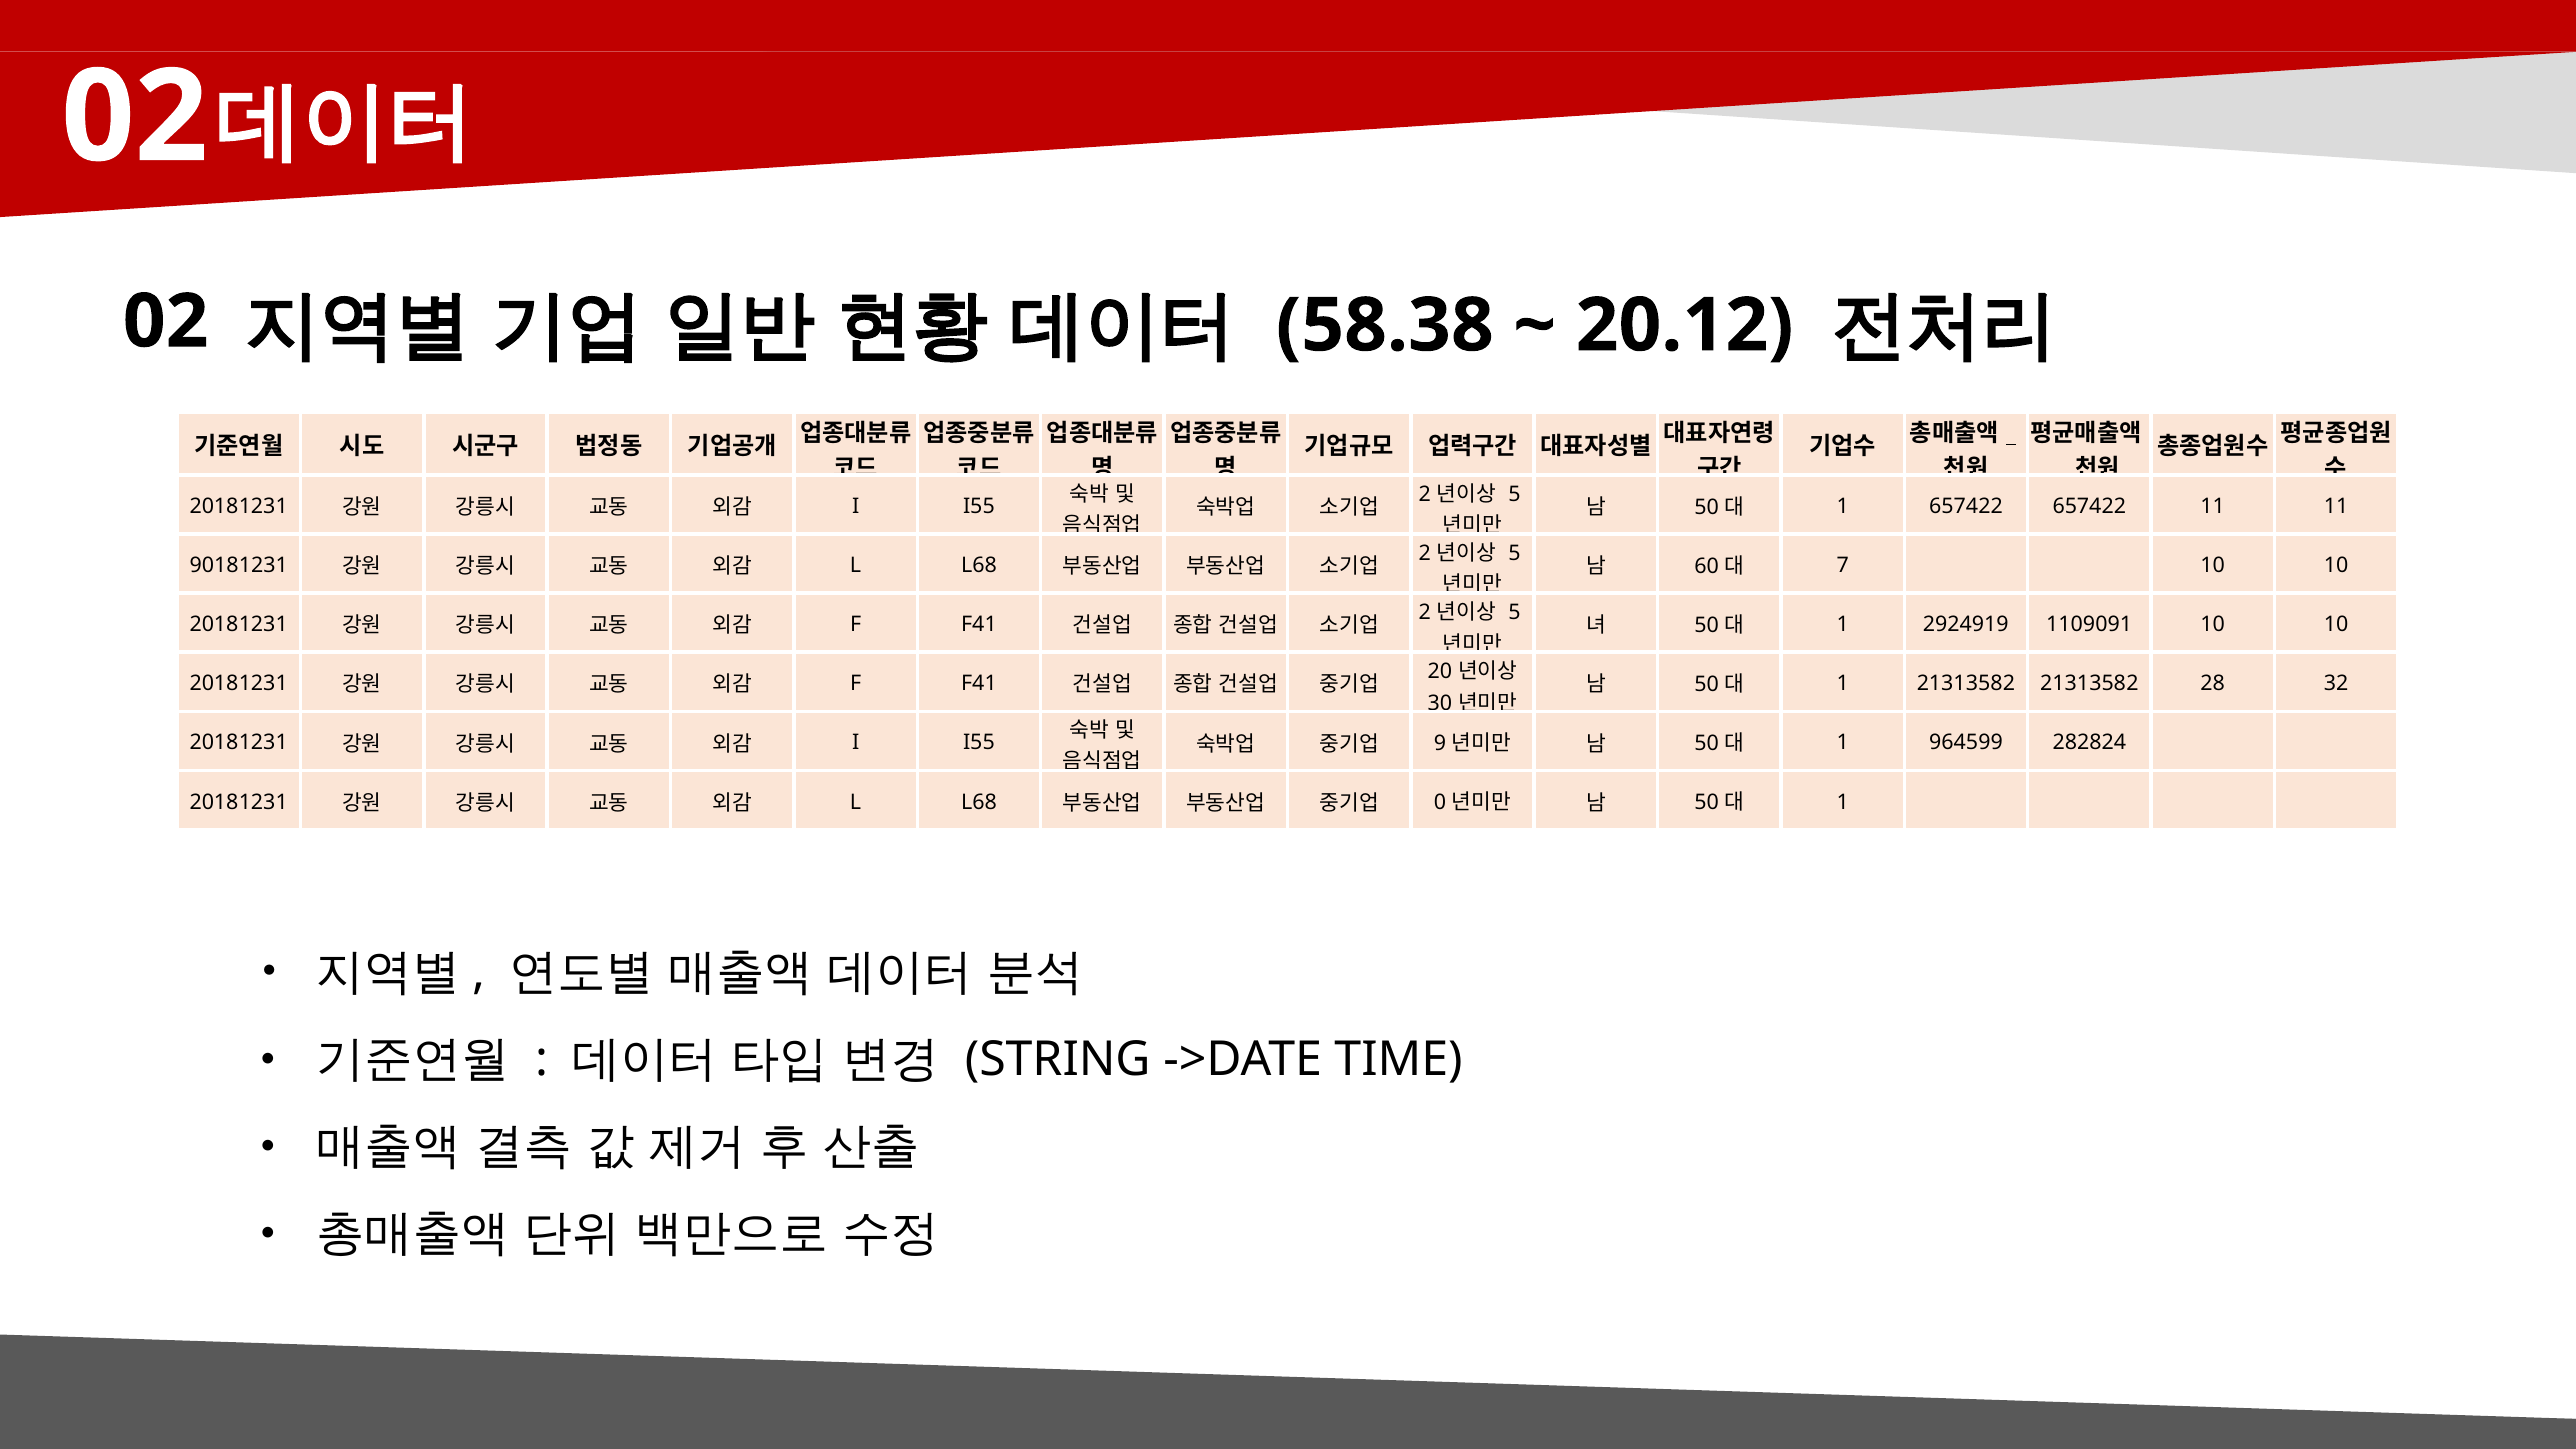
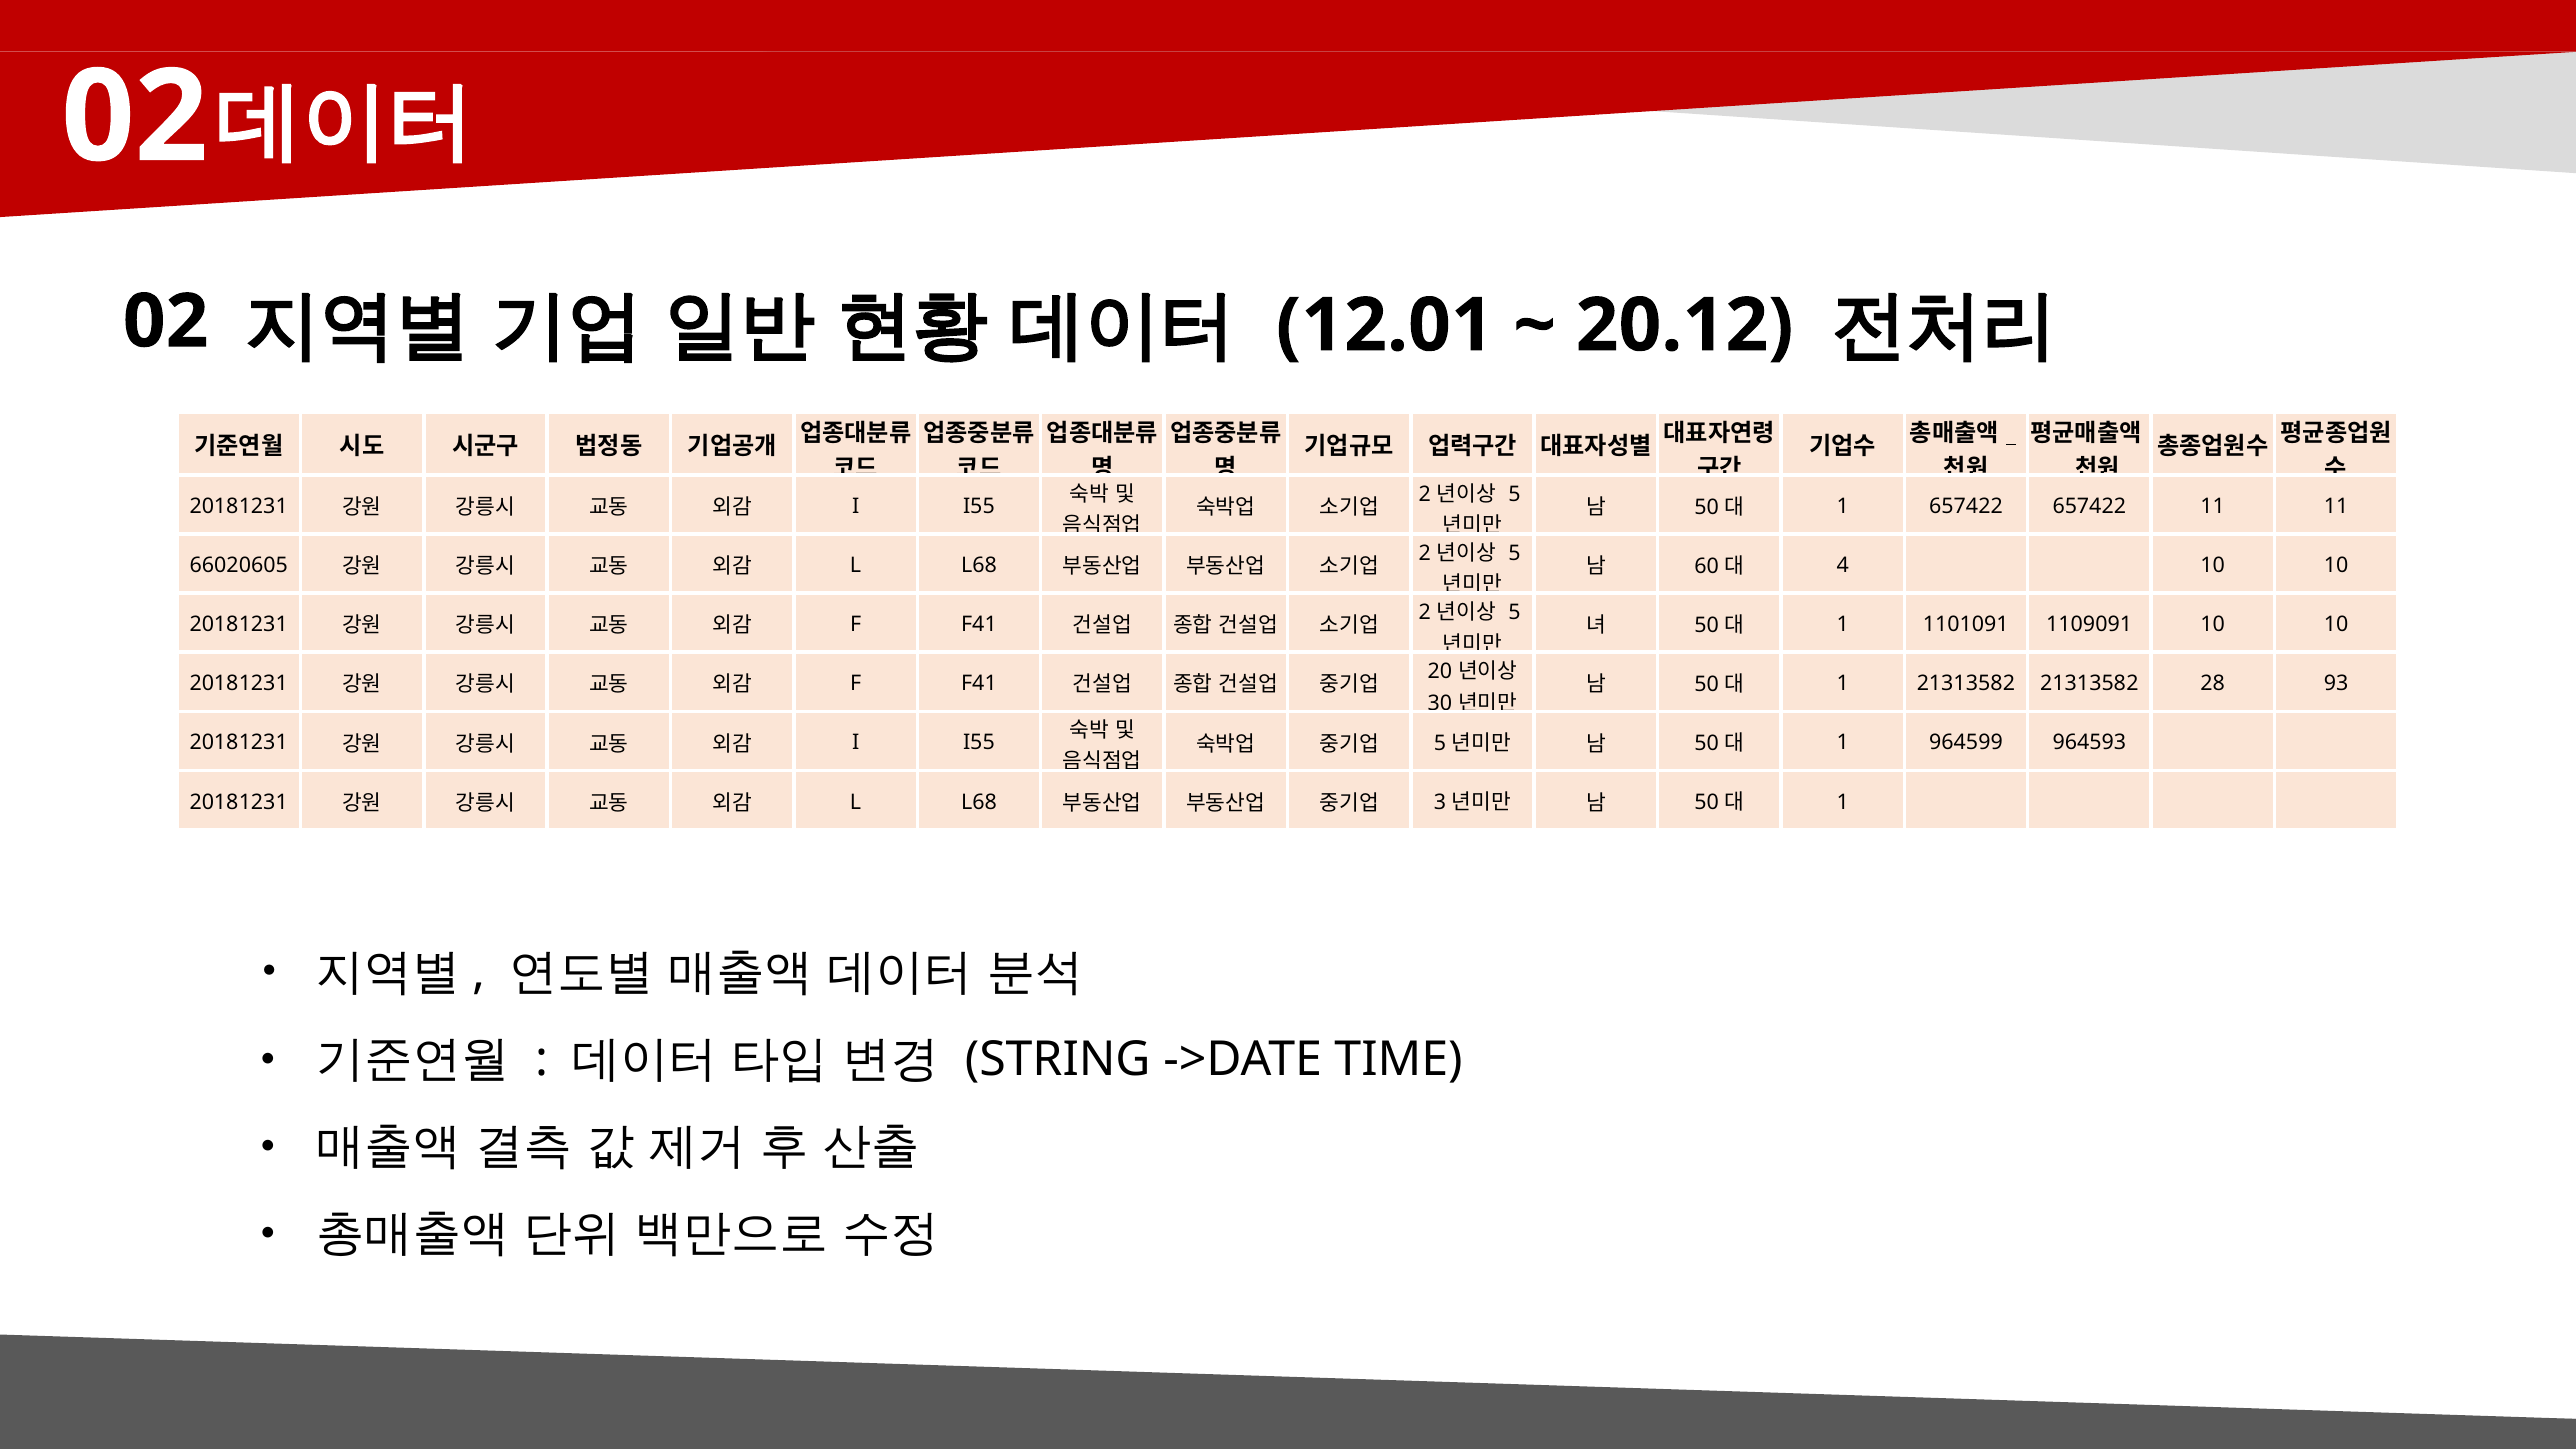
58.38: 58.38 -> 12.01 (1385, 326)
7: 7 -> 4 (1843, 566)
90181231: 90181231 -> 66020605 (239, 566)
2924919: 2924919 -> 1101091 (1966, 625)
32: 32 -> 93 (2336, 684)
9: 9 -> 5 (1440, 744)
282824: 282824 -> 964593 (2089, 743)
0: 0 -> 3 (1440, 803)
